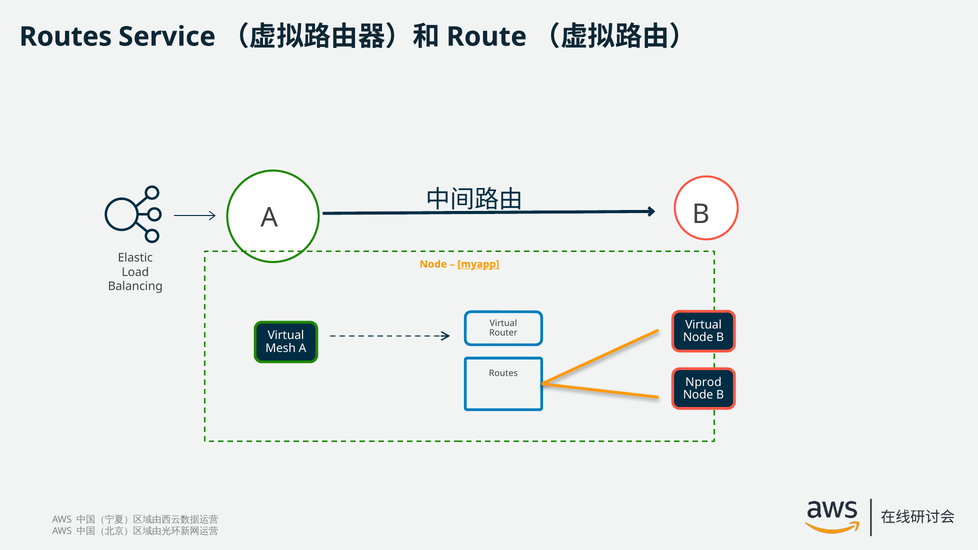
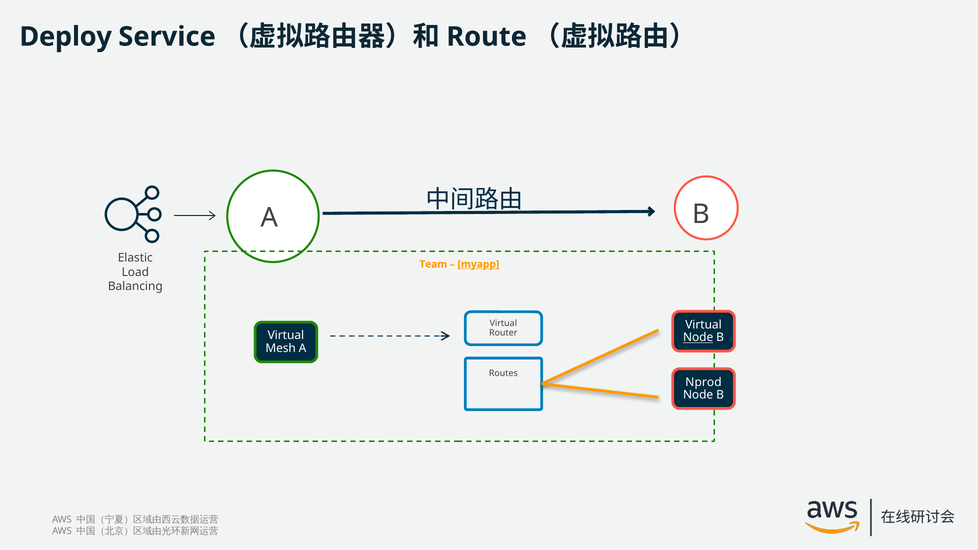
Routes: Routes -> Deploy (66, 37)
Node: Node -> Team (433, 264)
Node underline: none -> present (698, 338)
